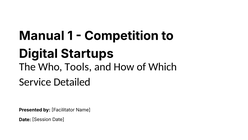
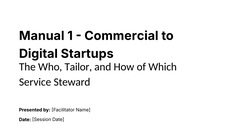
Competition: Competition -> Commercial (121, 36)
Tools: Tools -> Tailor (78, 67)
Detailed: Detailed -> Steward (72, 82)
